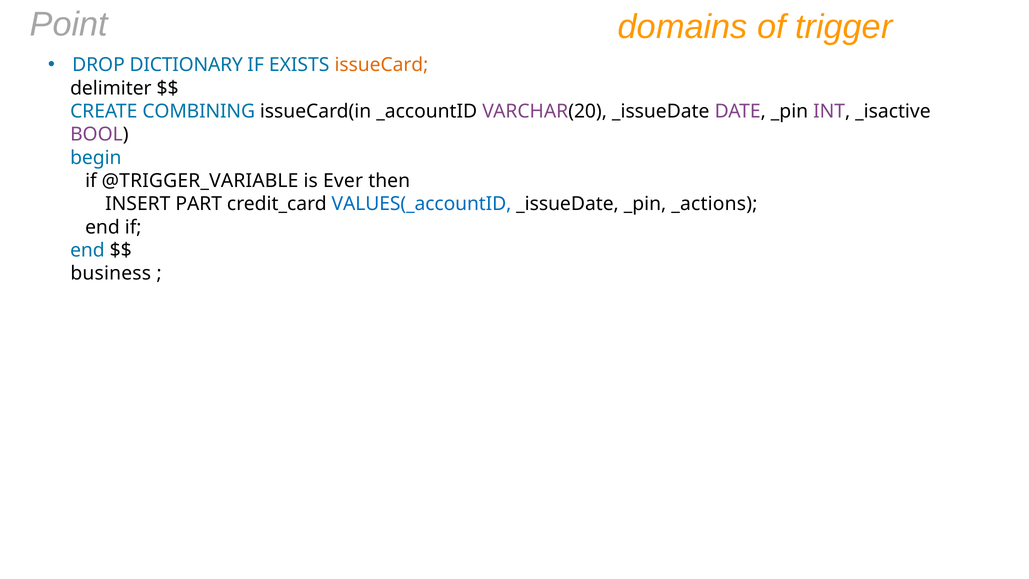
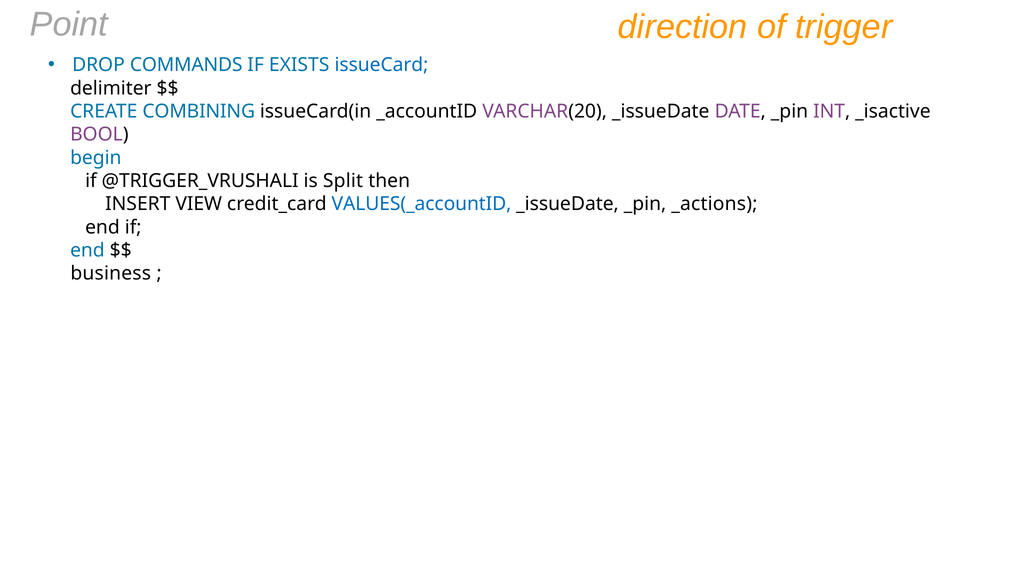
domains: domains -> direction (683, 27)
DICTIONARY: DICTIONARY -> COMMANDS (186, 65)
issueCard colour: orange -> blue (381, 65)
@TRIGGER_VARIABLE: @TRIGGER_VARIABLE -> @TRIGGER_VRUSHALI (200, 181)
Ever: Ever -> Split (343, 181)
PART: PART -> VIEW (199, 204)
